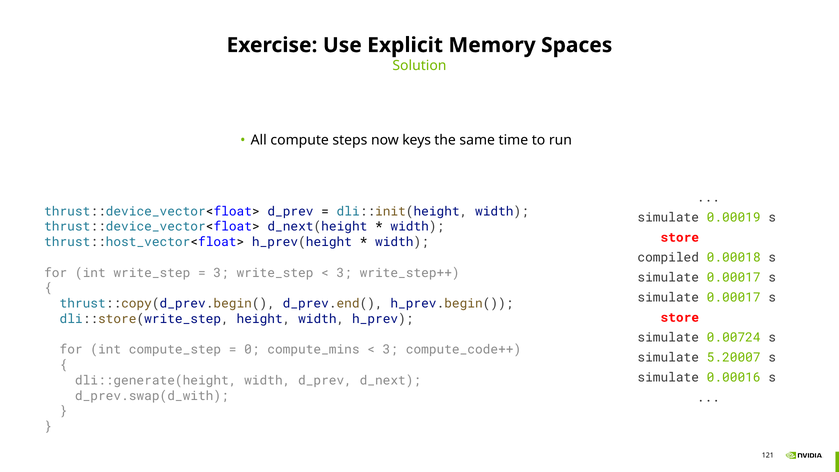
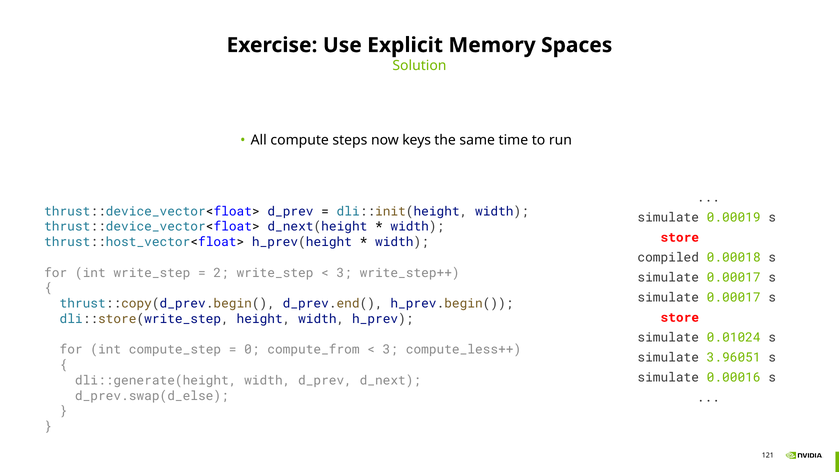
3: 3 -> 2 (221, 273)
0.00724: 0.00724 -> 0.01024 (734, 337)
compute_mins: compute_mins -> compute_from (313, 350)
compute_code++: compute_code++ -> compute_less++ (464, 350)
5.20007: 5.20007 -> 3.96051 (734, 357)
d_prev.swap(d_with: d_prev.swap(d_with -> d_prev.swap(d_else (152, 396)
